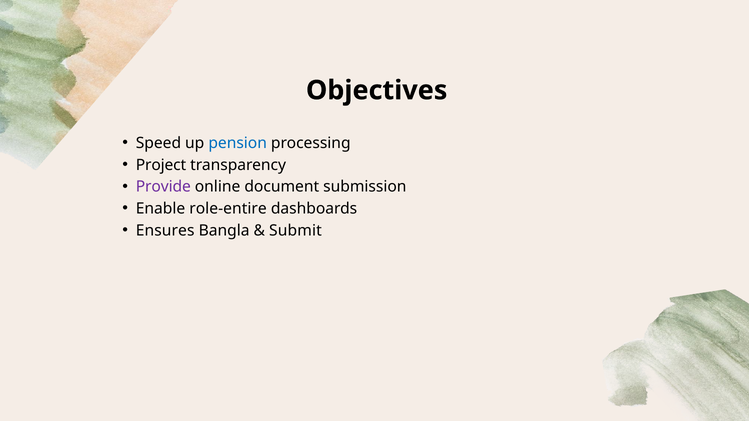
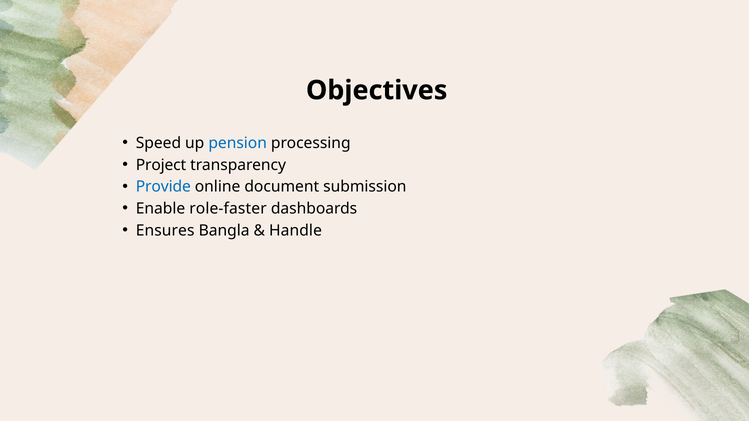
Provide colour: purple -> blue (163, 187)
role-entire: role-entire -> role-faster (228, 209)
Submit: Submit -> Handle (295, 231)
